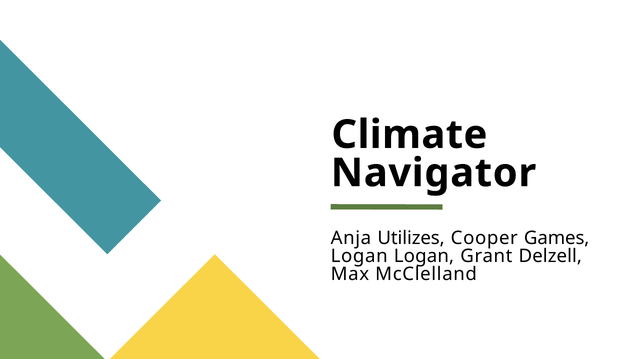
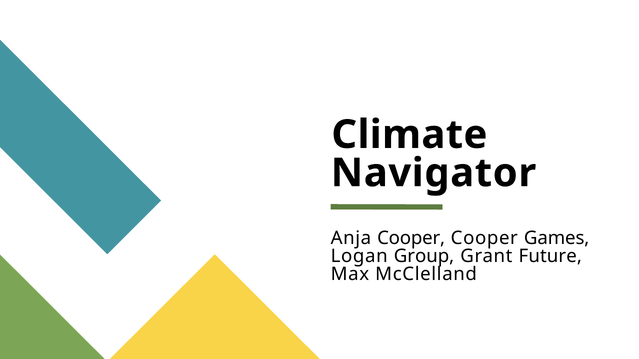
Anja Utilizes: Utilizes -> Cooper (411, 239)
Logan Logan: Logan -> Group (424, 256)
Delzell: Delzell -> Future (550, 256)
